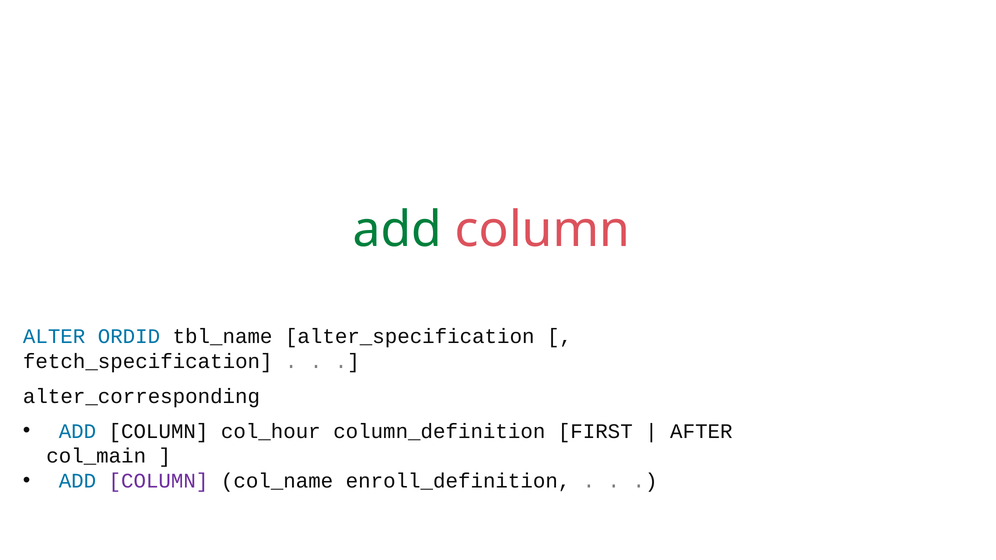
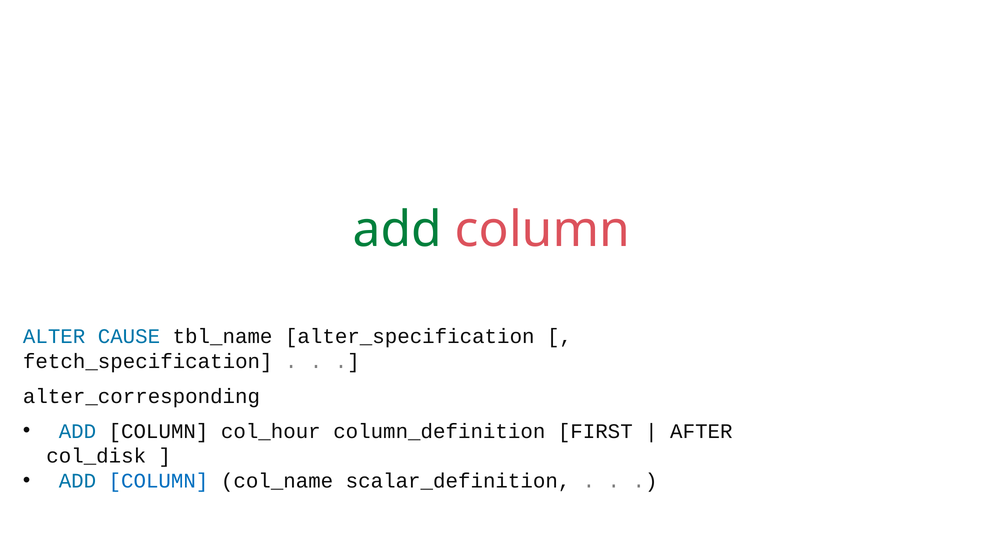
ORDID: ORDID -> CAUSE (129, 337)
col_main: col_main -> col_disk (96, 456)
COLUMN colour: purple -> blue (158, 481)
enroll_definition: enroll_definition -> scalar_definition (458, 481)
